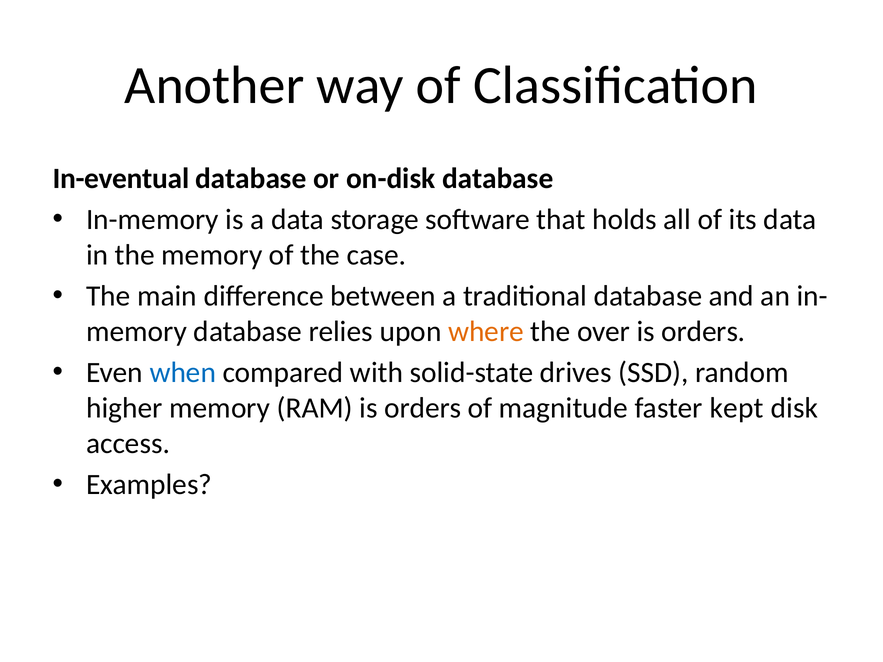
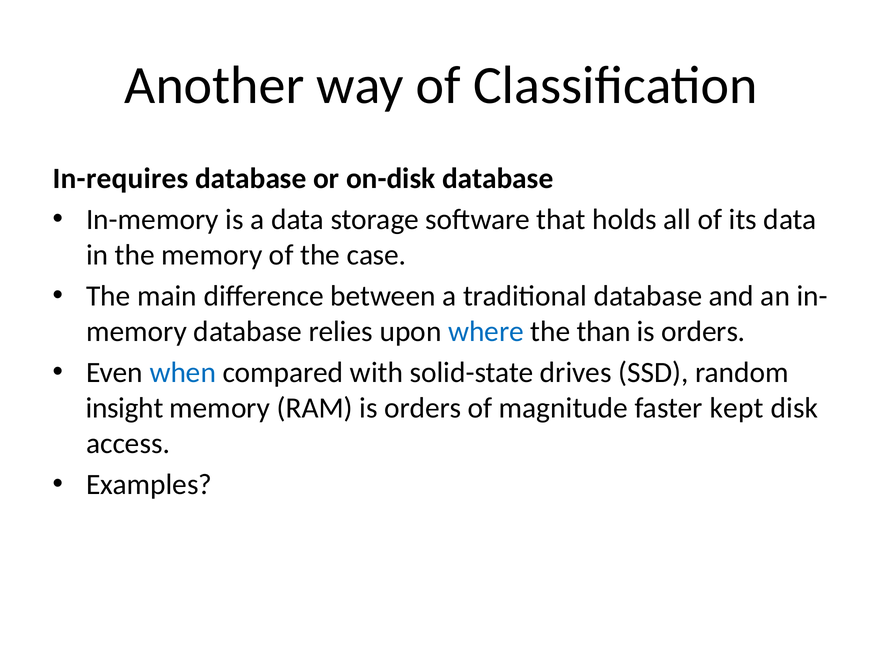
In-eventual: In-eventual -> In-requires (121, 179)
where colour: orange -> blue (486, 332)
over: over -> than (604, 332)
higher: higher -> insight (125, 408)
